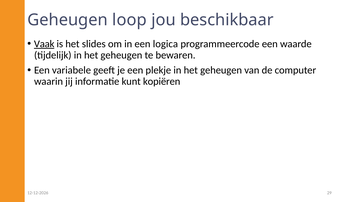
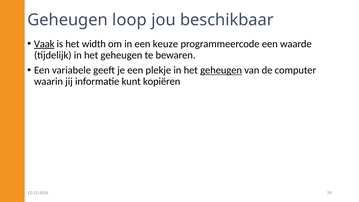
slides: slides -> width (94, 44)
logica: logica -> keuze (165, 44)
geheugen underline: none -> present (221, 70)
